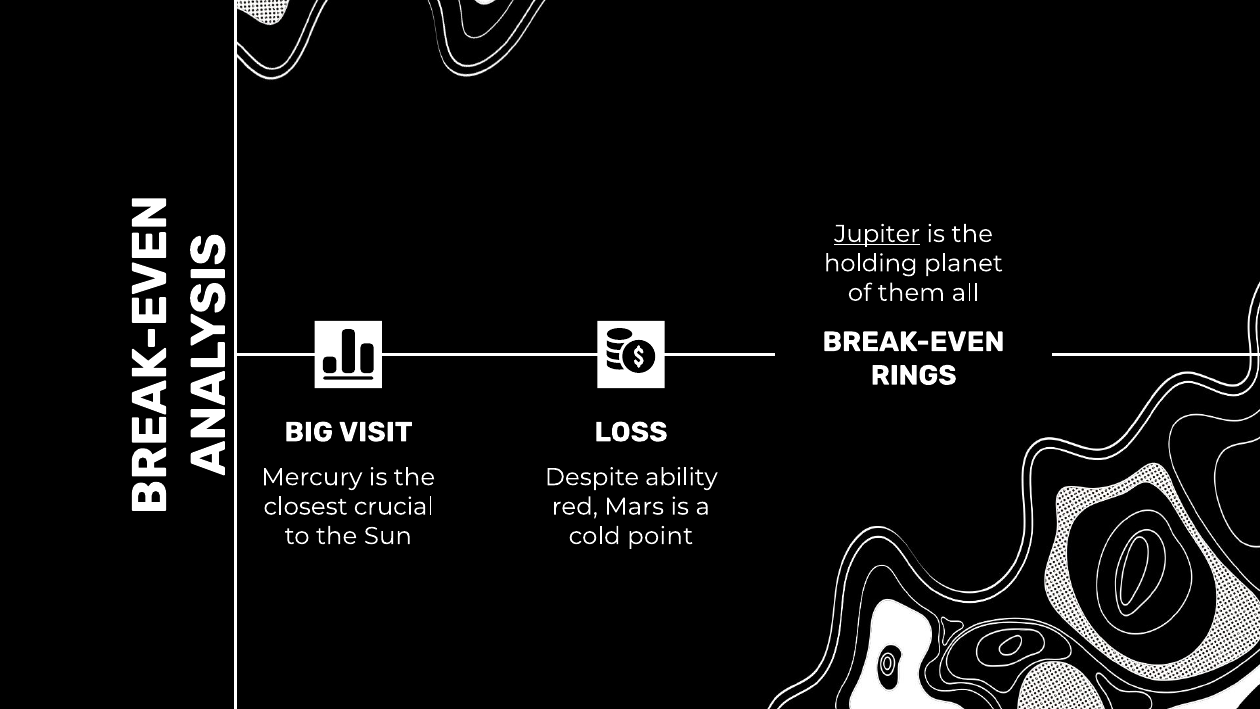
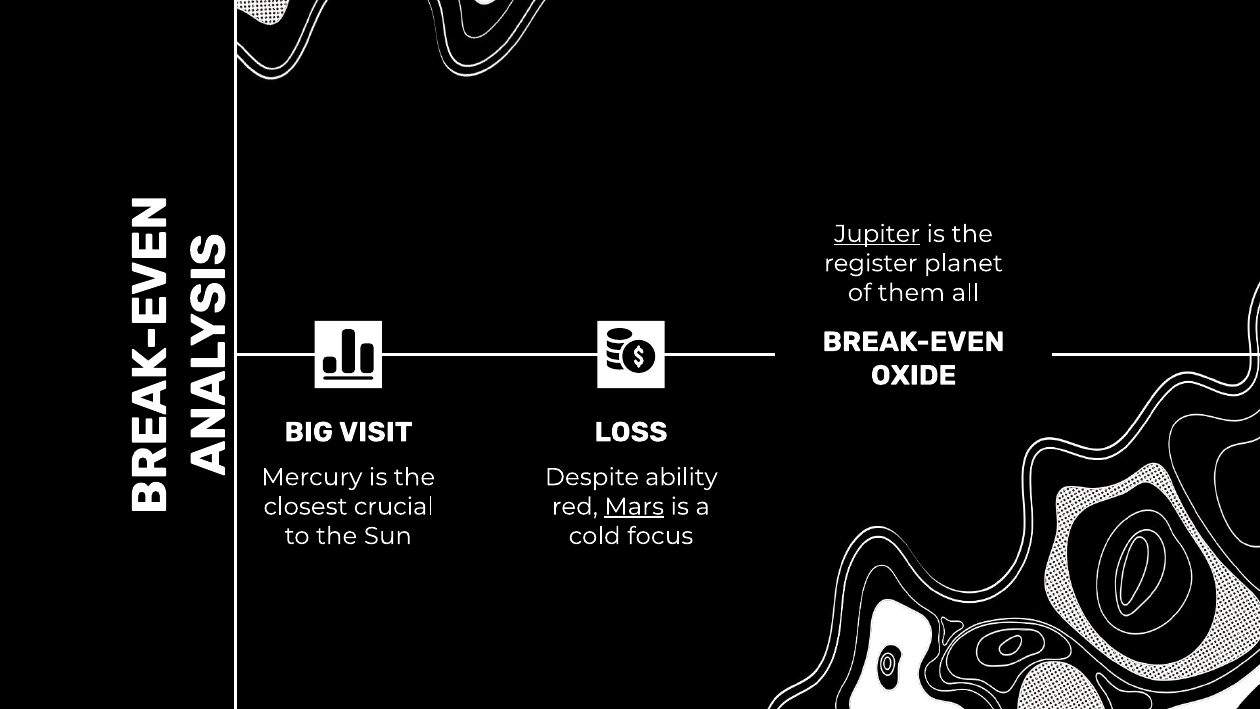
holding: holding -> register (871, 263)
RINGS: RINGS -> OXIDE (914, 375)
Mars underline: none -> present (634, 506)
point: point -> focus (660, 536)
